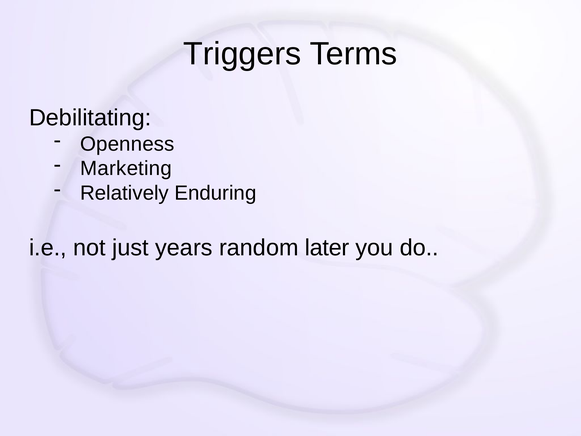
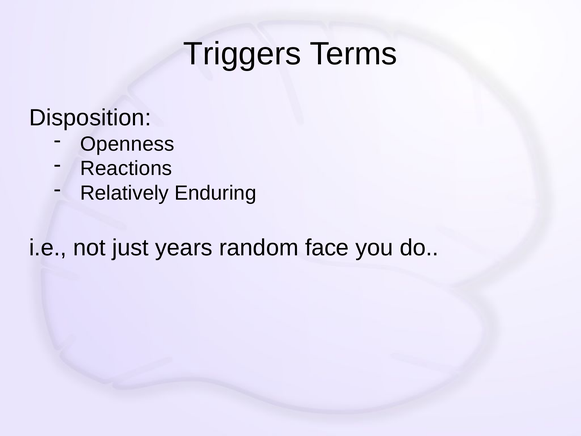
Debilitating: Debilitating -> Disposition (90, 118)
Marketing: Marketing -> Reactions (126, 169)
later: later -> face (327, 248)
